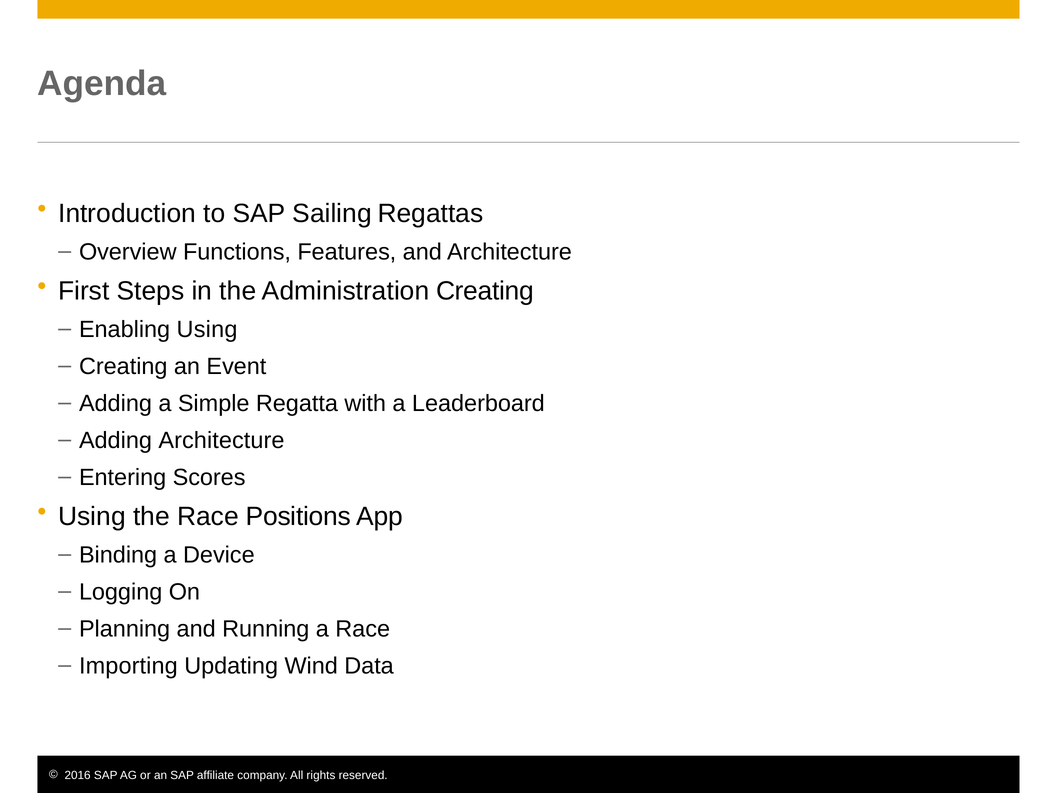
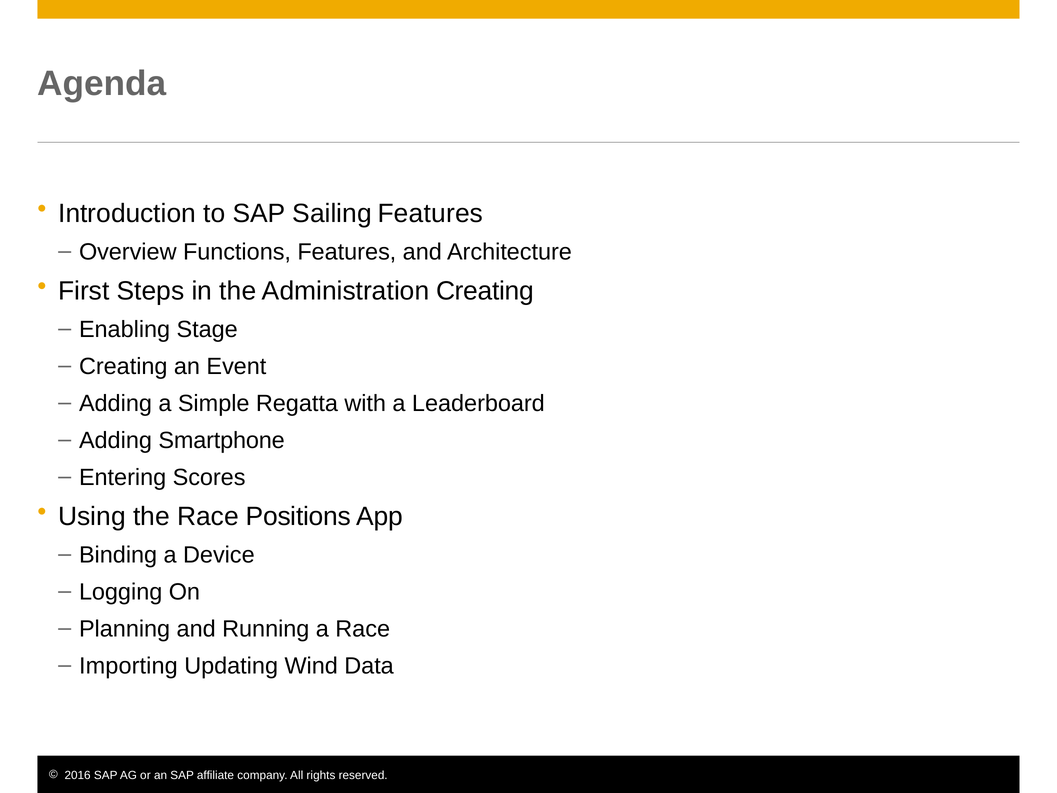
Sailing Regattas: Regattas -> Features (430, 213)
Enabling Using: Using -> Stage (207, 329)
Adding Architecture: Architecture -> Smartphone (222, 440)
